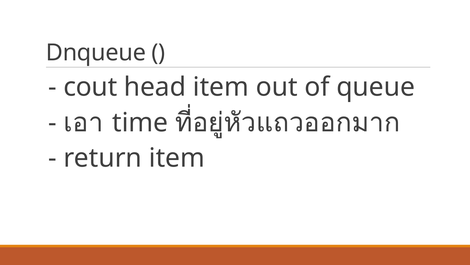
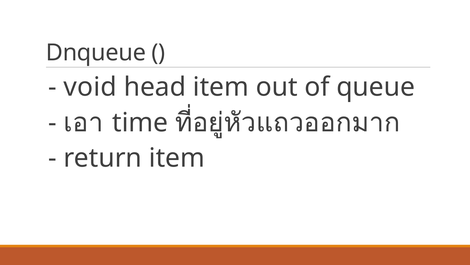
cout: cout -> void (90, 87)
